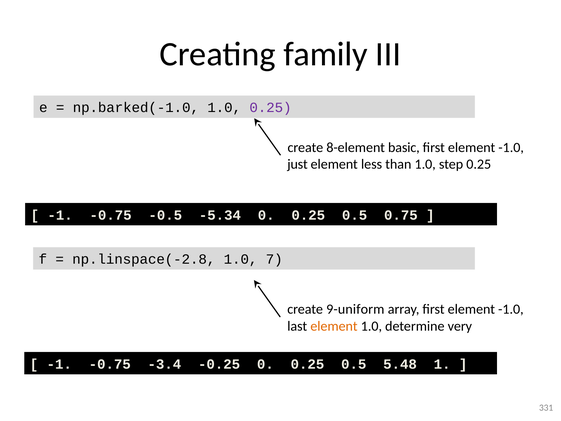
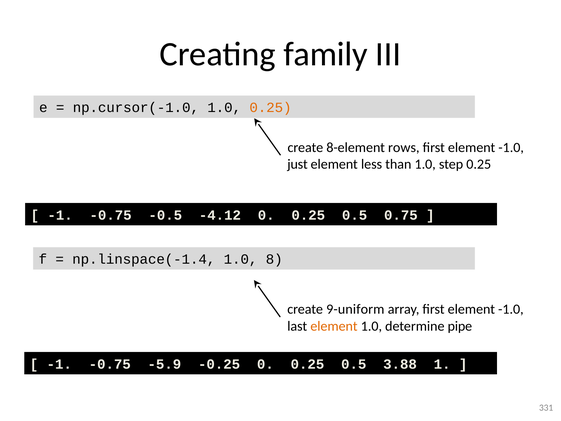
np.barked(-1.0: np.barked(-1.0 -> np.cursor(-1.0 (136, 108)
0.25 colour: purple -> orange (271, 108)
basic: basic -> rows (404, 147)
-5.34: -5.34 -> -4.12 (220, 215)
np.linspace(-2.8: np.linspace(-2.8 -> np.linspace(-1.4 (144, 259)
7: 7 -> 8 (274, 259)
very: very -> pipe (460, 326)
-3.4: -3.4 -> -5.9 (164, 364)
5.48: 5.48 -> 3.88 (400, 364)
